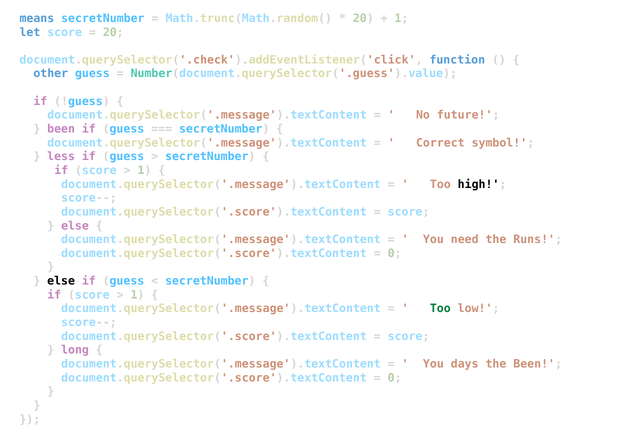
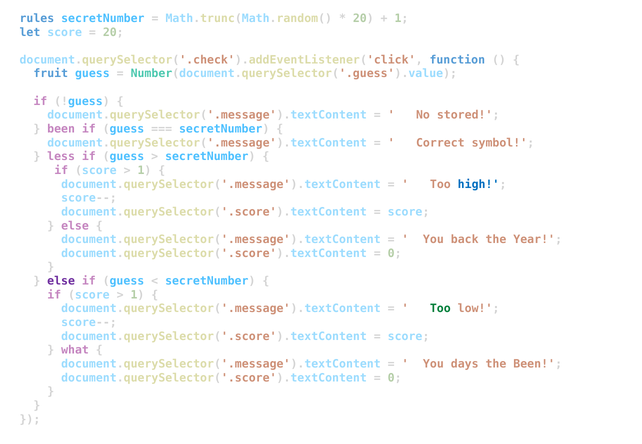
means: means -> rules (37, 18)
other: other -> fruit (51, 74)
future: future -> stored (465, 115)
high colour: black -> blue (479, 184)
need: need -> back (465, 240)
Runs: Runs -> Year (534, 240)
else colour: black -> purple (61, 281)
long: long -> what (75, 350)
